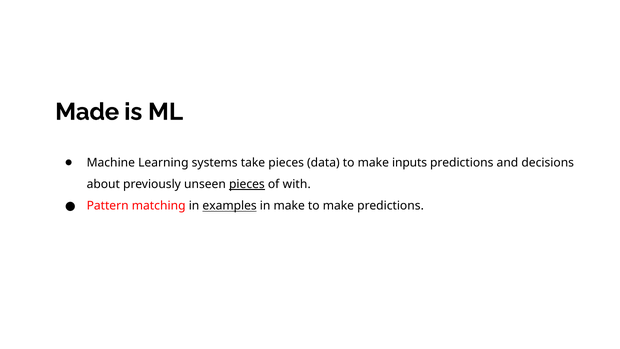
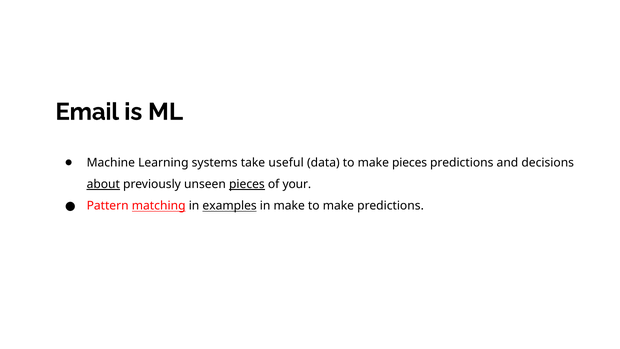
Made: Made -> Email (87, 112)
take pieces: pieces -> useful (286, 162)
make inputs: inputs -> pieces (410, 162)
about underline: none -> present (103, 184)
with: with -> your (297, 184)
matching underline: none -> present (159, 206)
